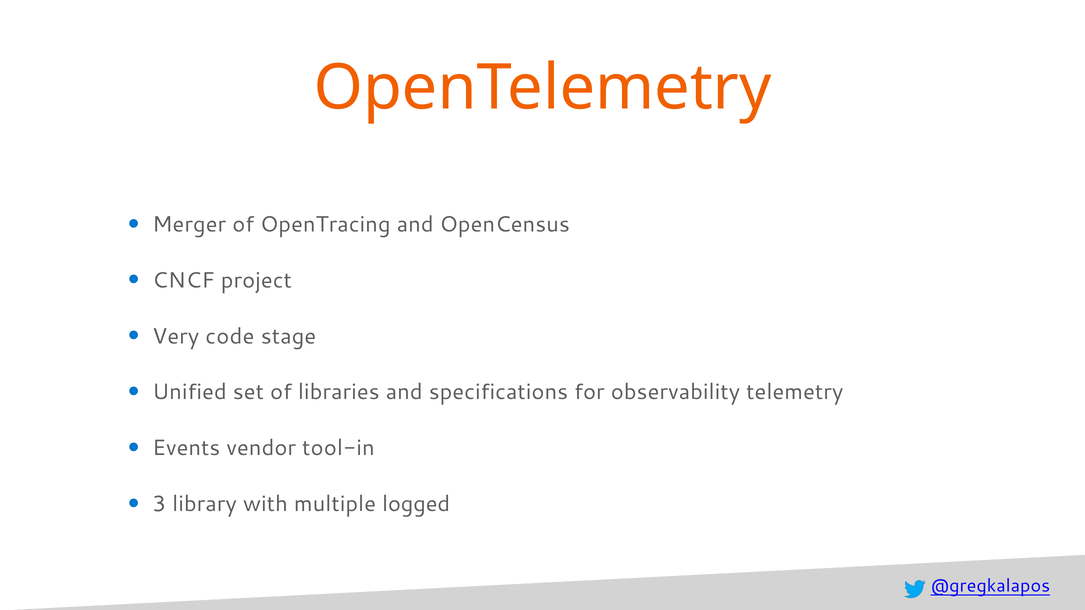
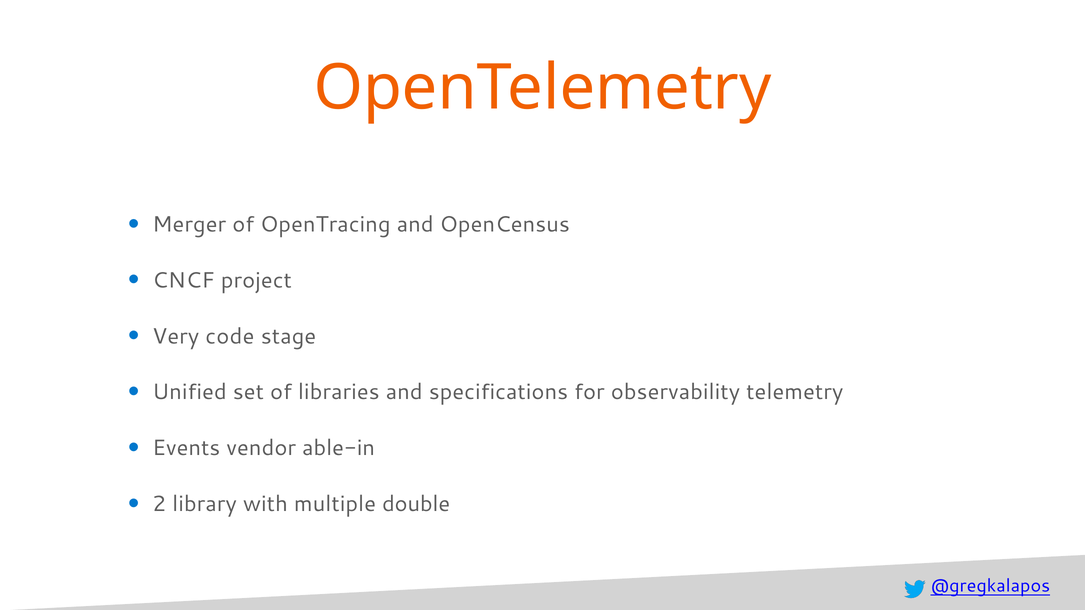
tool-in: tool-in -> able-in (339, 448)
3: 3 -> 2 (159, 504)
logged: logged -> double (416, 504)
